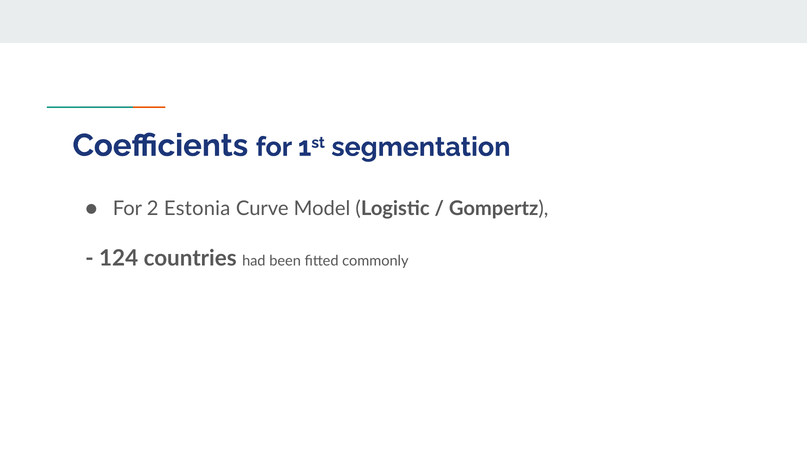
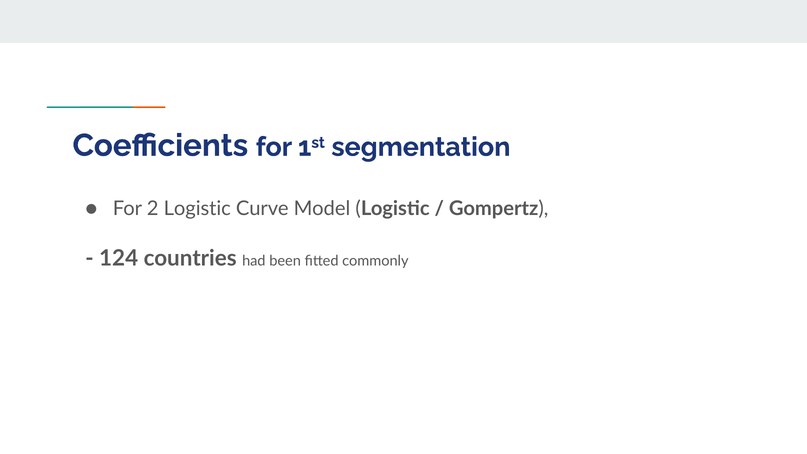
2 Estonia: Estonia -> Logistic (197, 209)
